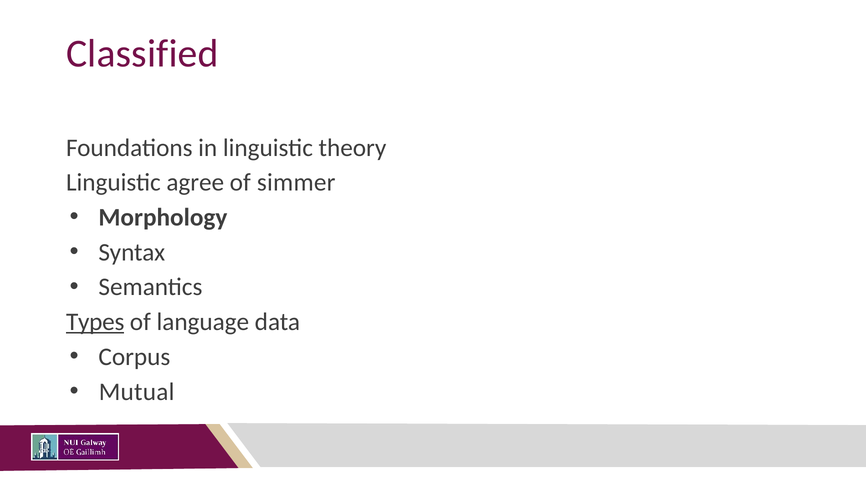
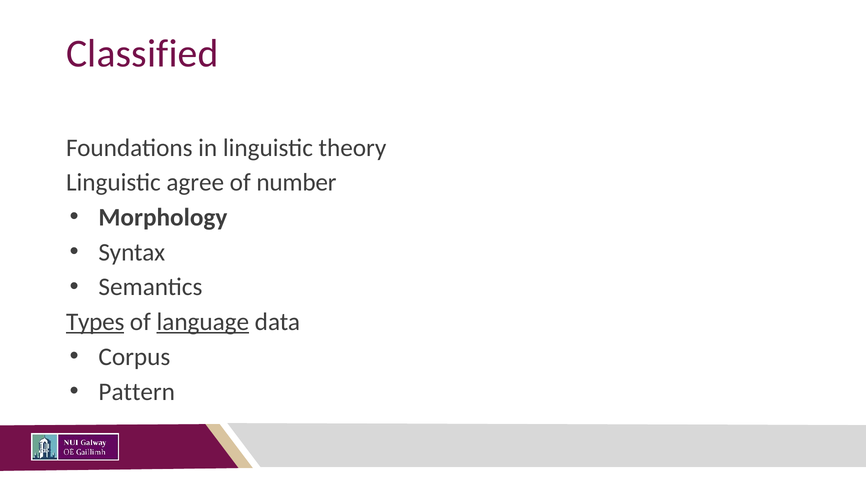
simmer: simmer -> number (296, 183)
language underline: none -> present (203, 322)
Mutual: Mutual -> Pattern (137, 392)
